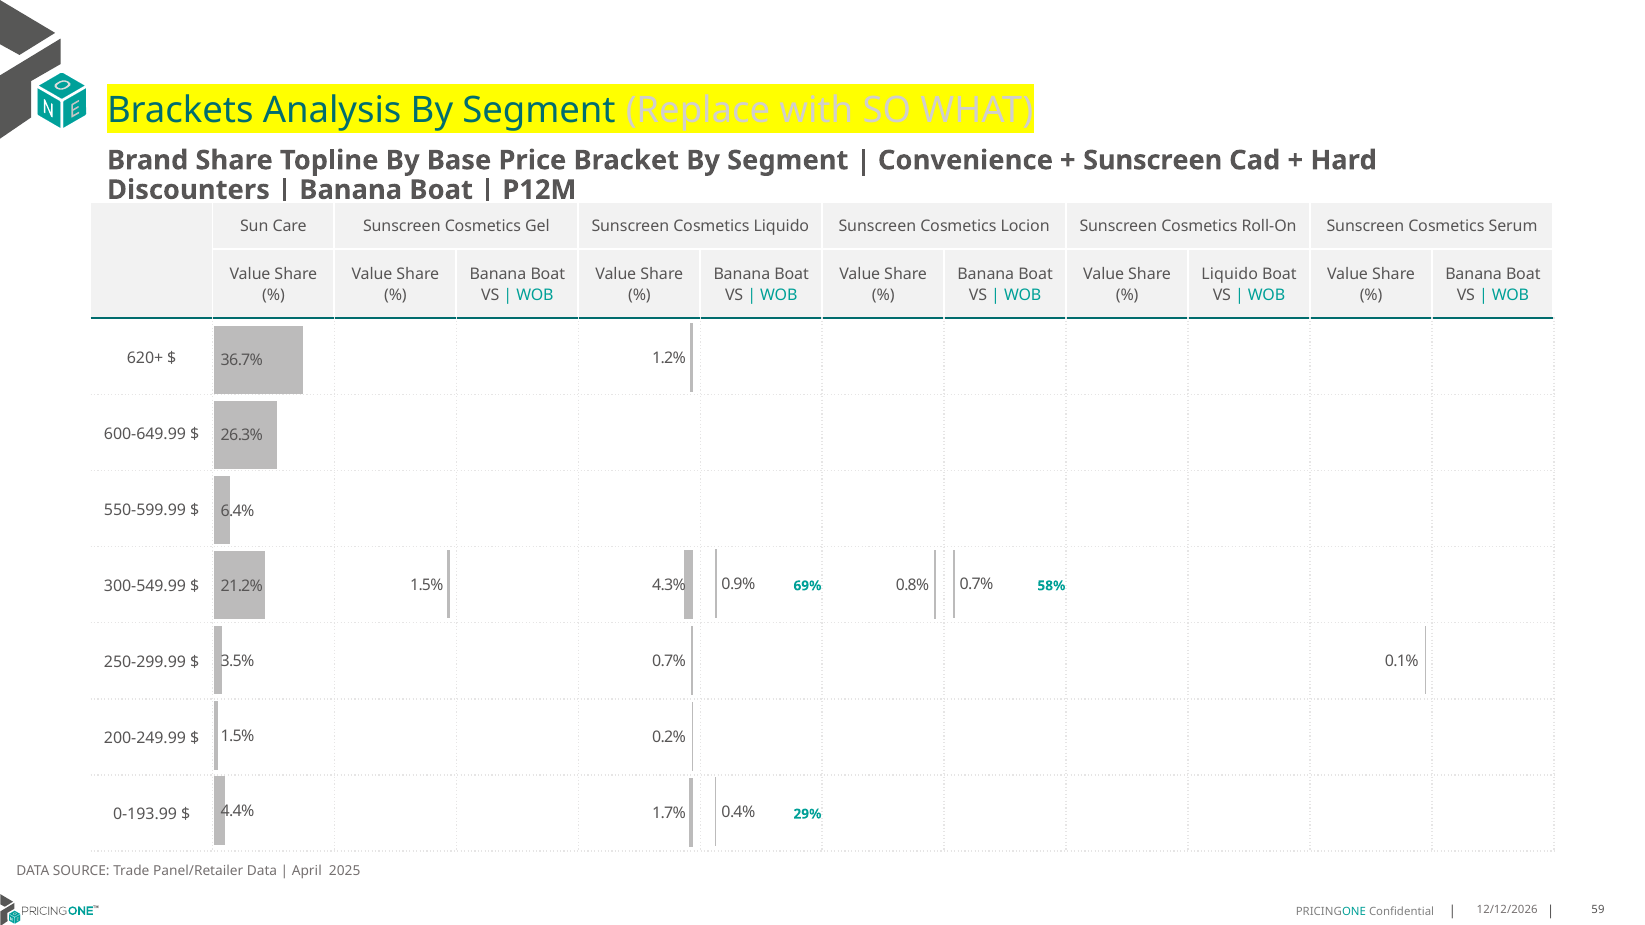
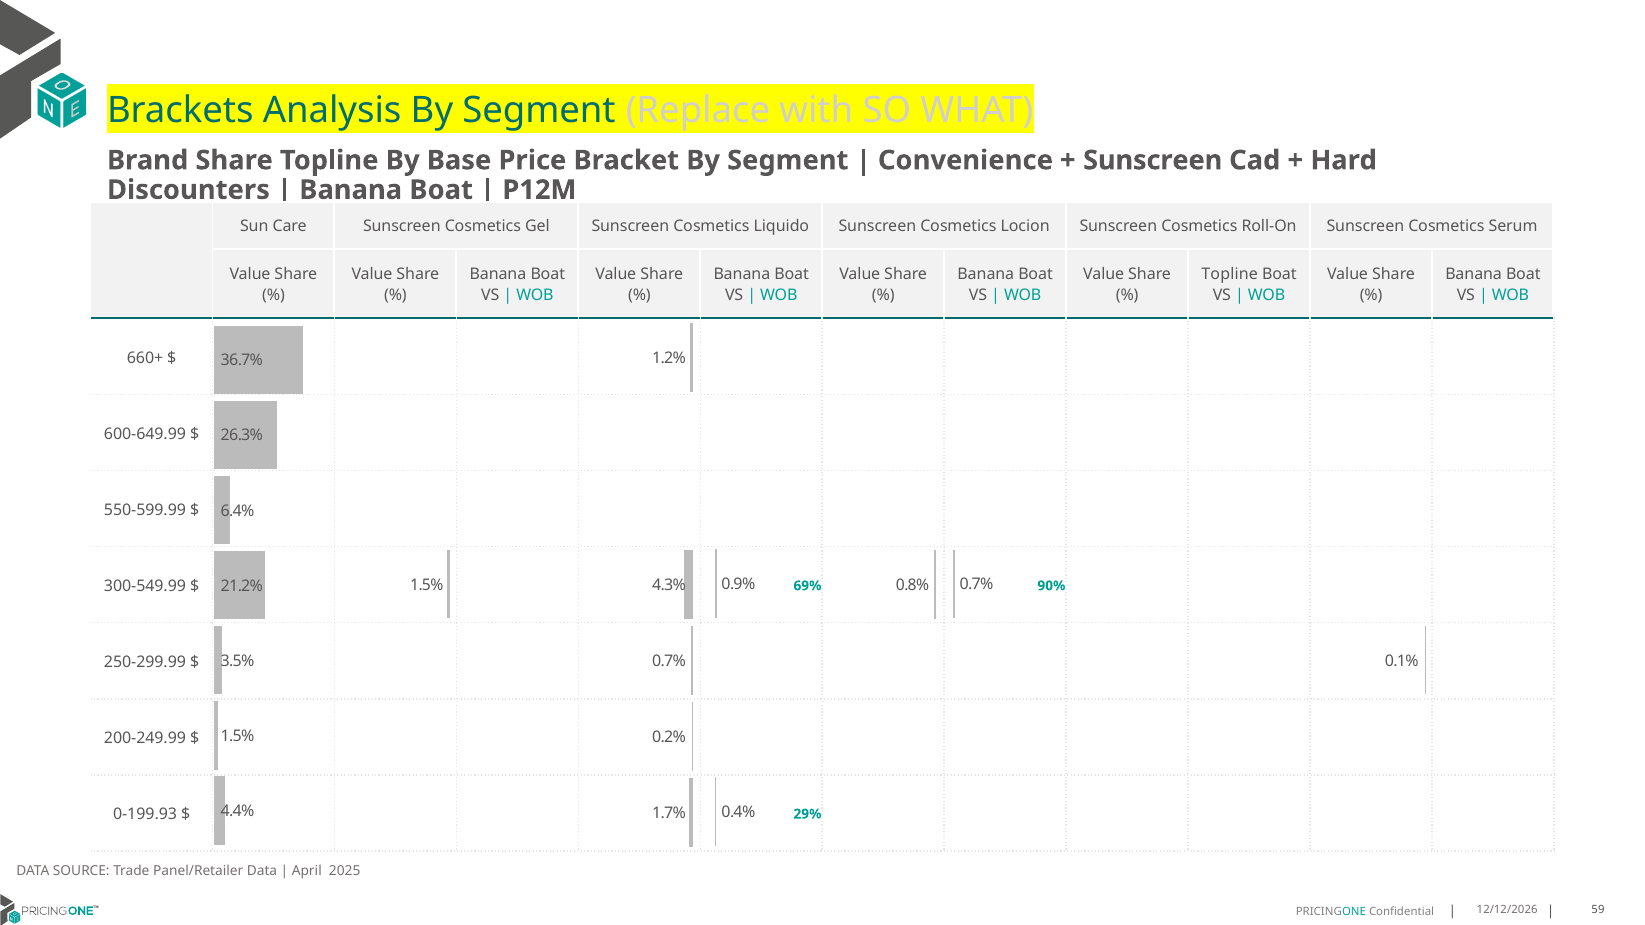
Liquido: Liquido -> Topline (1230, 274)
620+: 620+ -> 660+ (145, 358)
58%: 58% -> 90% (1051, 586)
0-193.99: 0-193.99 -> 0-199.93 (145, 815)
